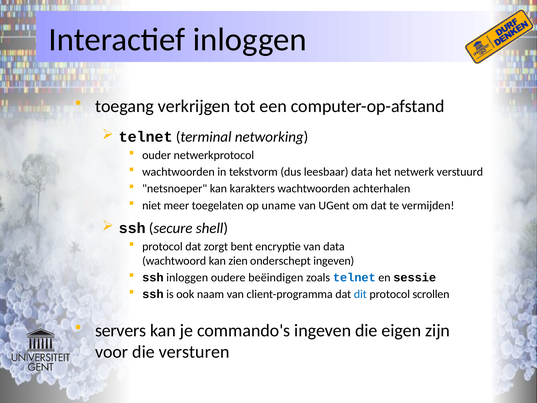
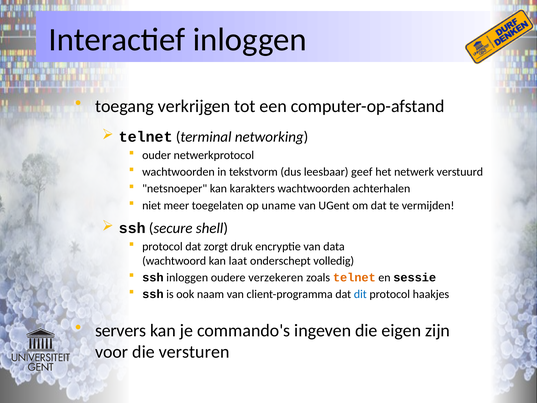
leesbaar data: data -> geef (362, 172)
bent: bent -> druk (242, 246)
zien: zien -> laat (238, 261)
onderschept ingeven: ingeven -> volledig (334, 261)
beëindigen: beëindigen -> verzekeren (276, 277)
telnet colour: blue -> orange (354, 277)
scrollen: scrollen -> haakjes (431, 294)
